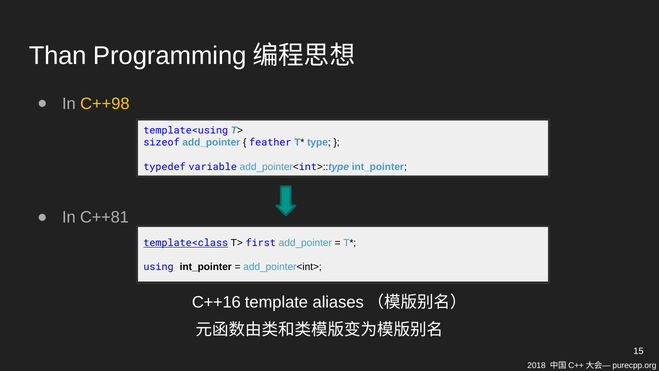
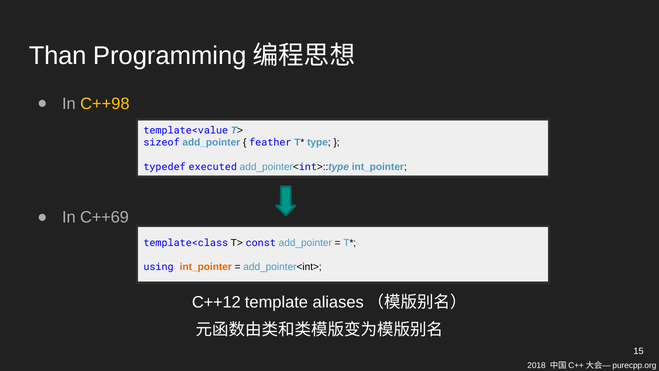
template<using: template<using -> template<value (186, 130)
variable: variable -> executed (213, 167)
C++81: C++81 -> C++69 (104, 217)
template<class underline: present -> none (186, 243)
first: first -> const (261, 243)
int_pointer colour: black -> orange (206, 267)
C++16: C++16 -> C++12 (216, 302)
